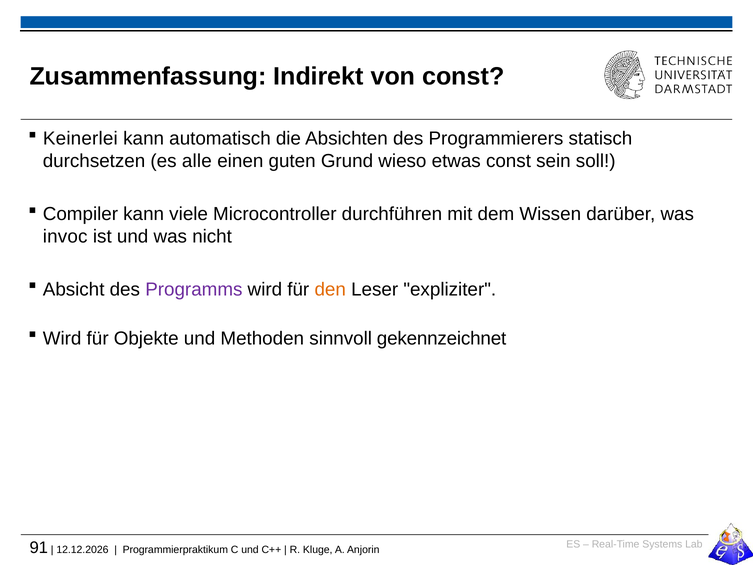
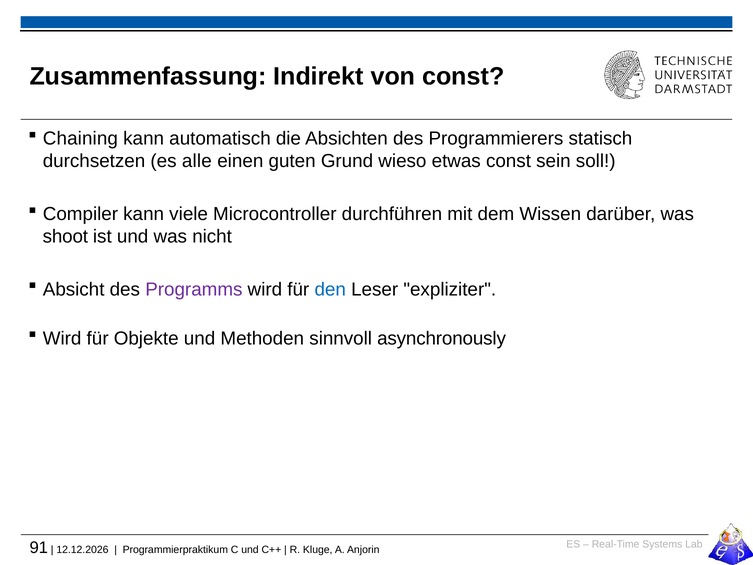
Keinerlei: Keinerlei -> Chaining (80, 139)
invoc: invoc -> shoot (65, 236)
den colour: orange -> blue (330, 289)
gekennzeichnet: gekennzeichnet -> asynchronously (442, 338)
